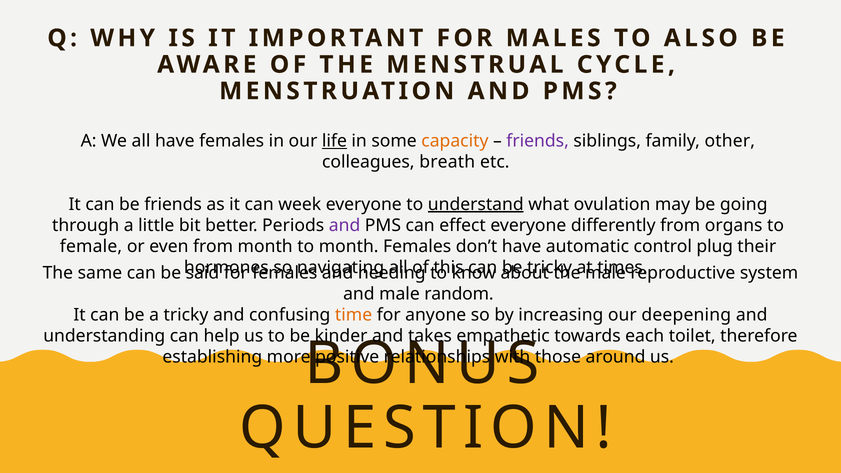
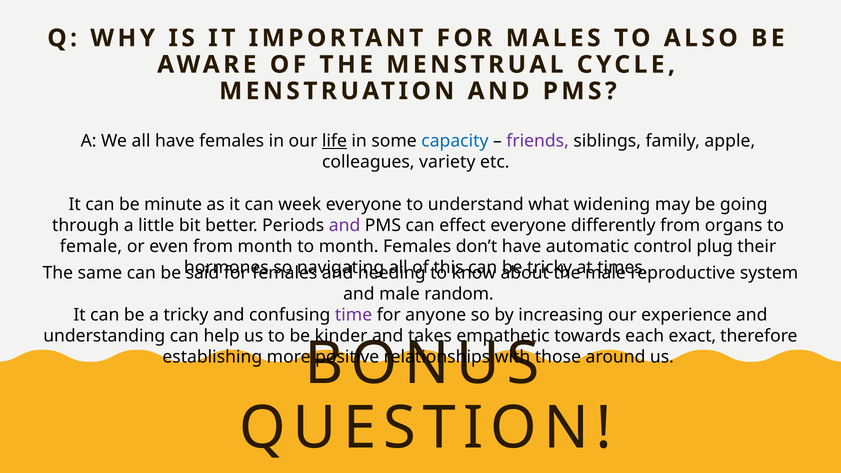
capacity colour: orange -> blue (455, 141)
other: other -> apple (730, 141)
breath: breath -> variety (447, 162)
be friends: friends -> minute (173, 204)
understand underline: present -> none (476, 204)
ovulation: ovulation -> widening (612, 204)
time colour: orange -> purple (354, 315)
deepening: deepening -> experience (686, 315)
toilet: toilet -> exact (692, 336)
